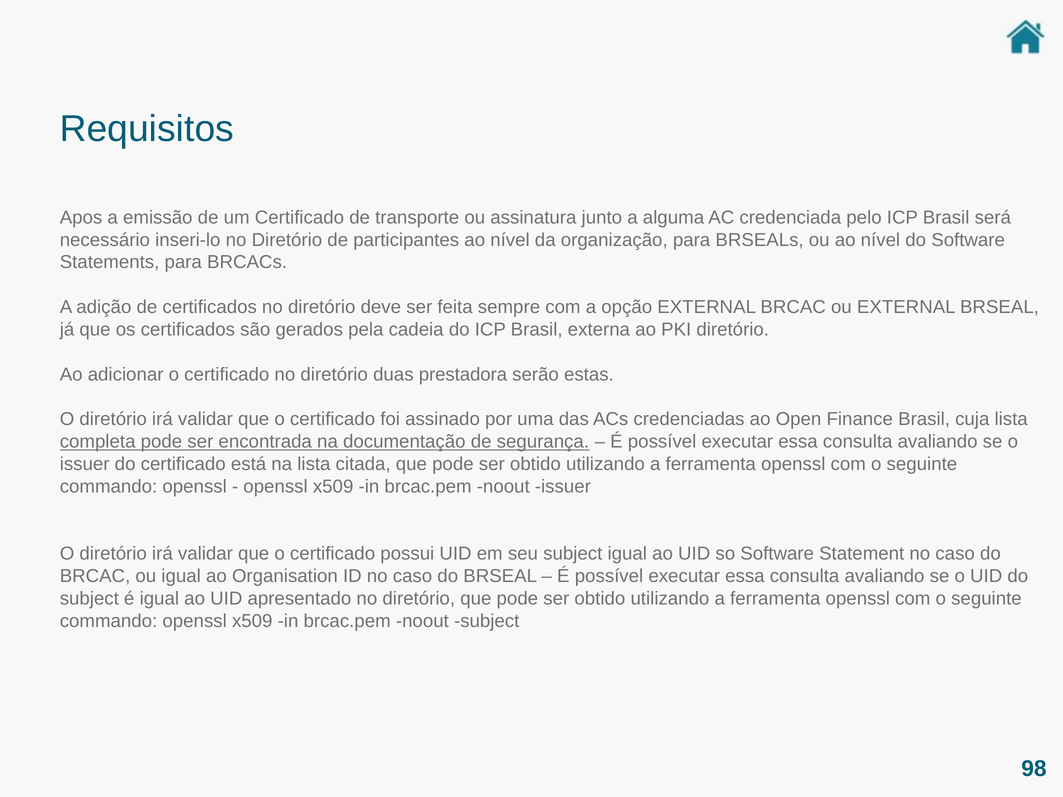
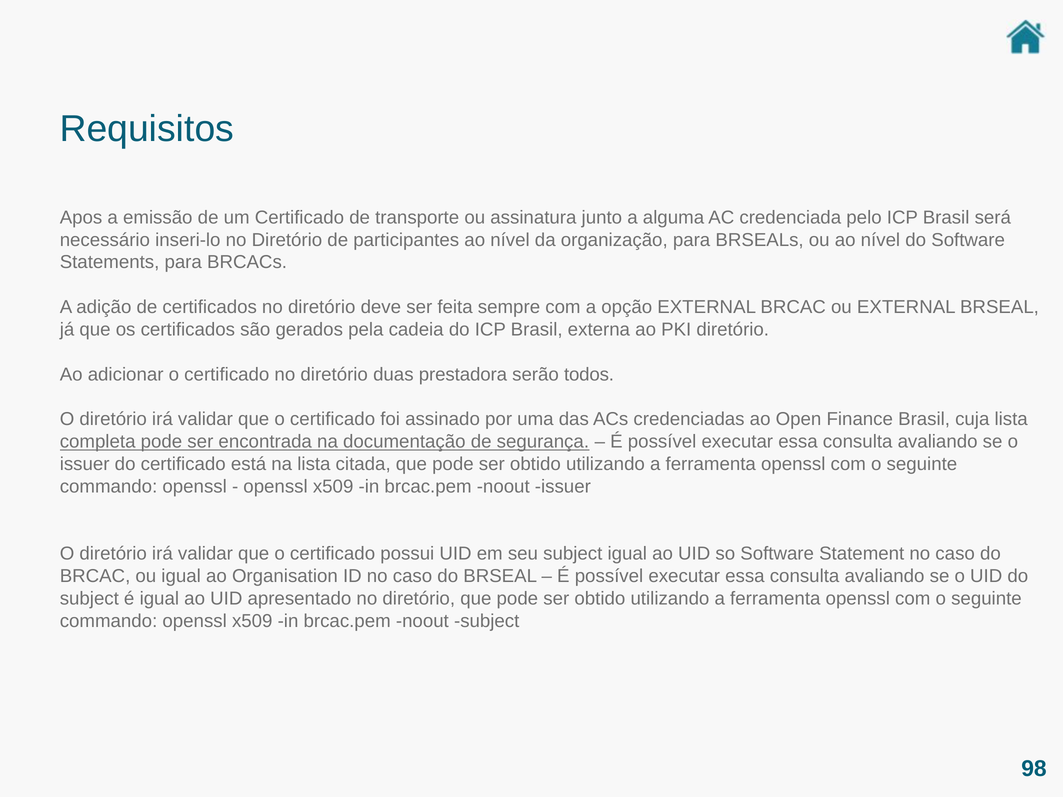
estas: estas -> todos (589, 375)
